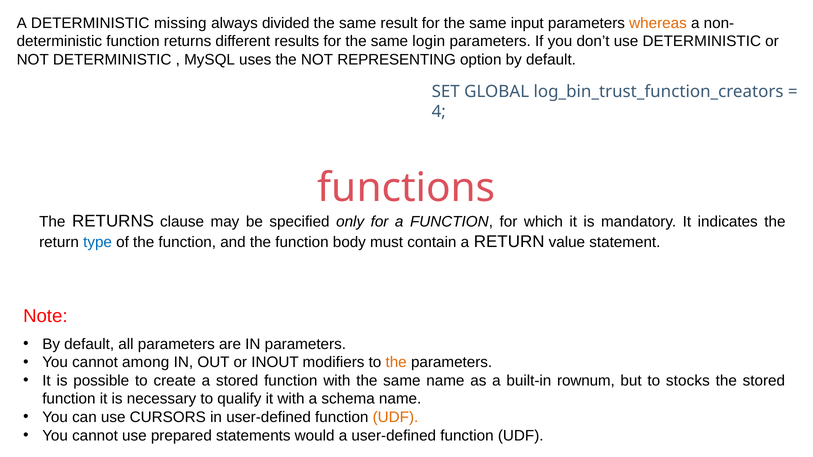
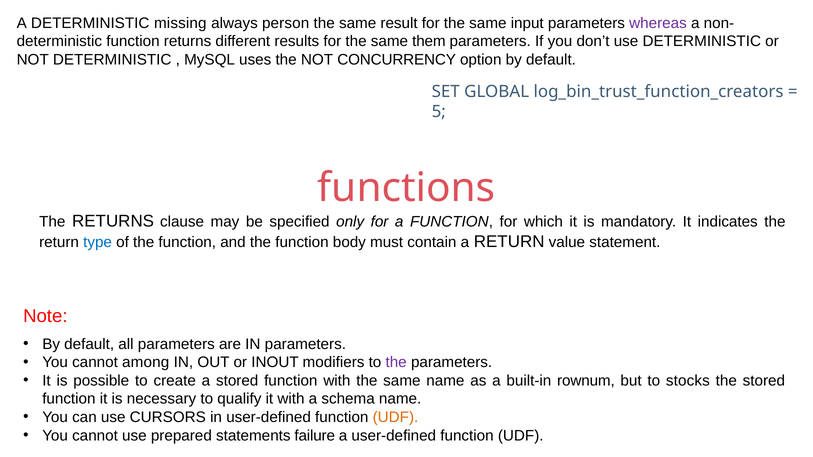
divided: divided -> person (286, 23)
whereas colour: orange -> purple (658, 23)
login: login -> them (429, 41)
REPRESENTING: REPRESENTING -> CONCURRENCY (397, 60)
4: 4 -> 5 (439, 112)
the colour: orange -> purple (396, 363)
would: would -> failure (315, 436)
